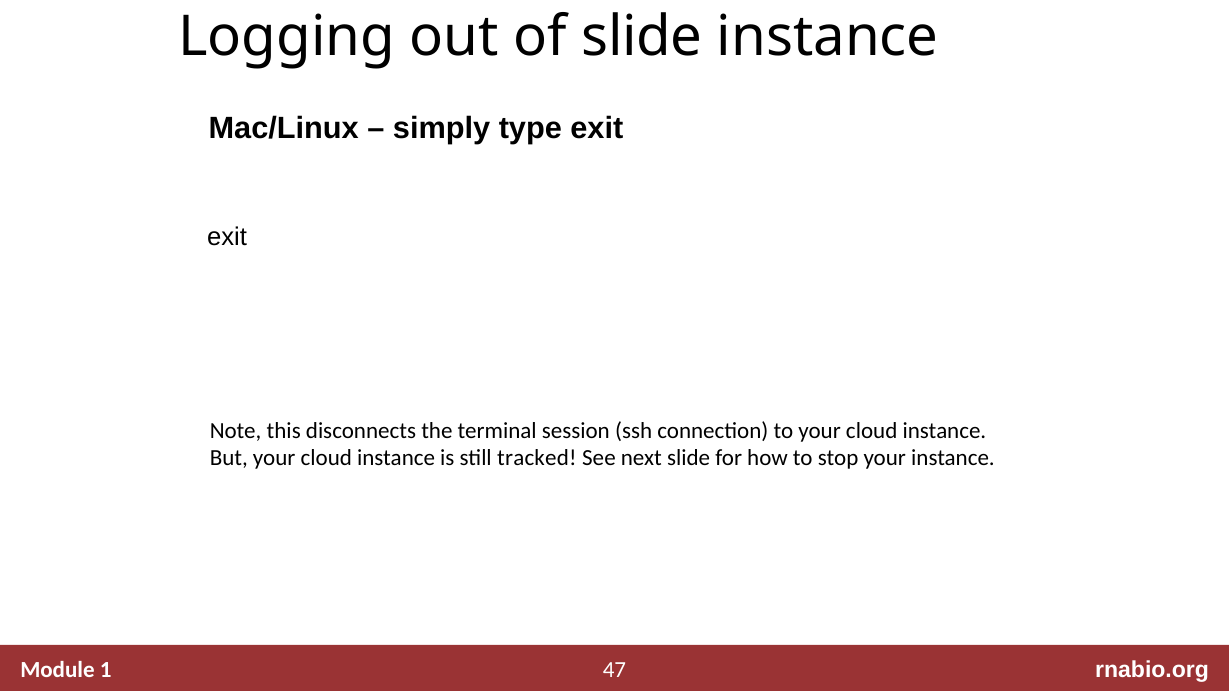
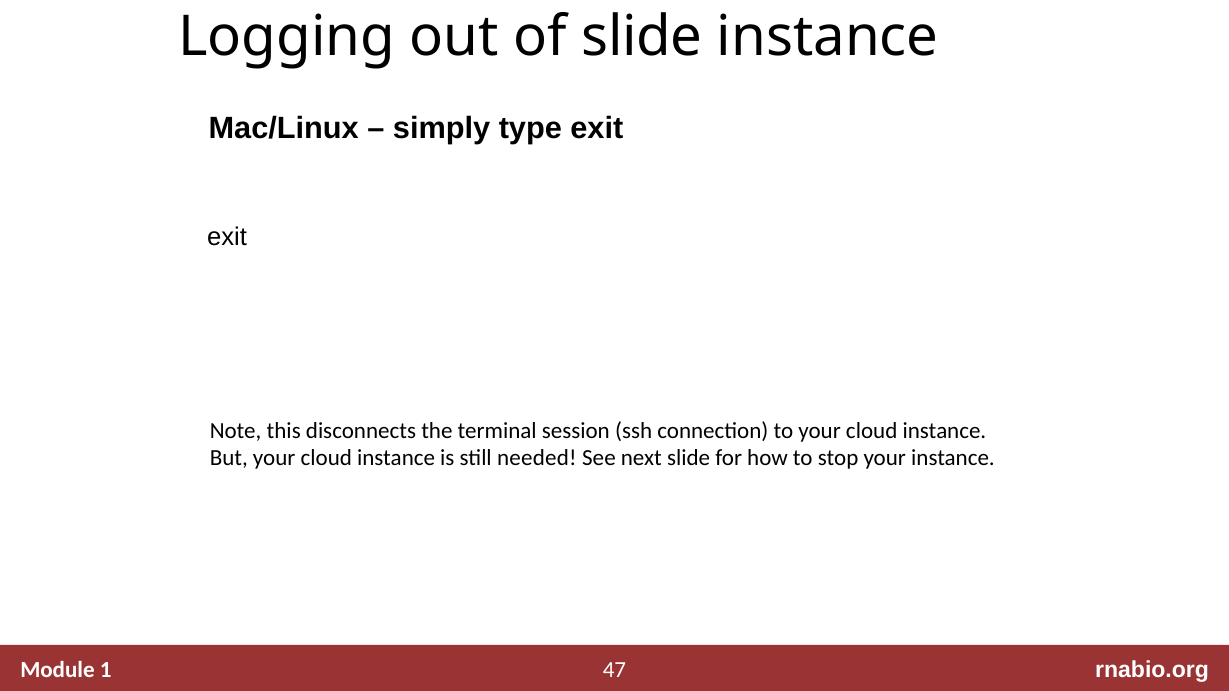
tracked: tracked -> needed (537, 459)
